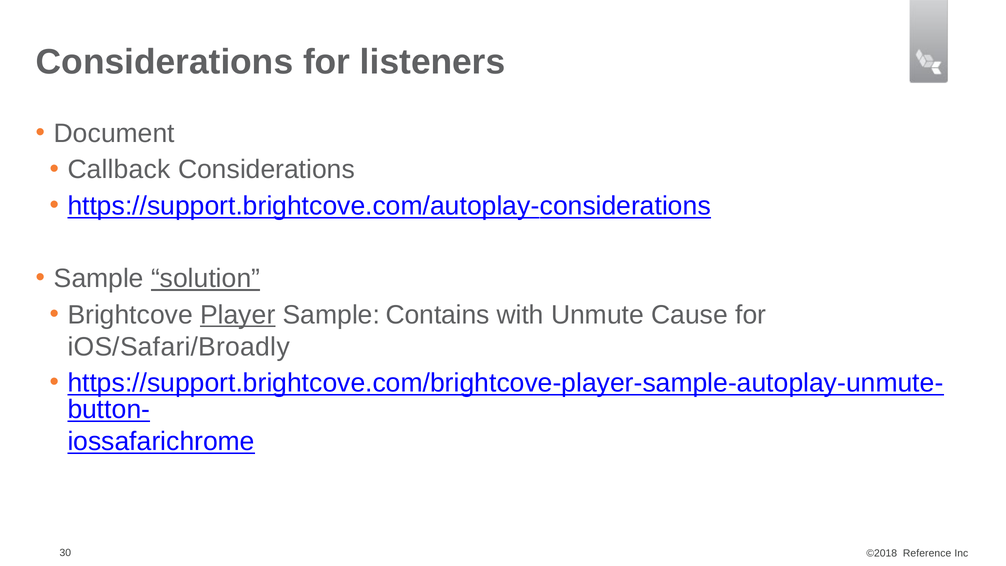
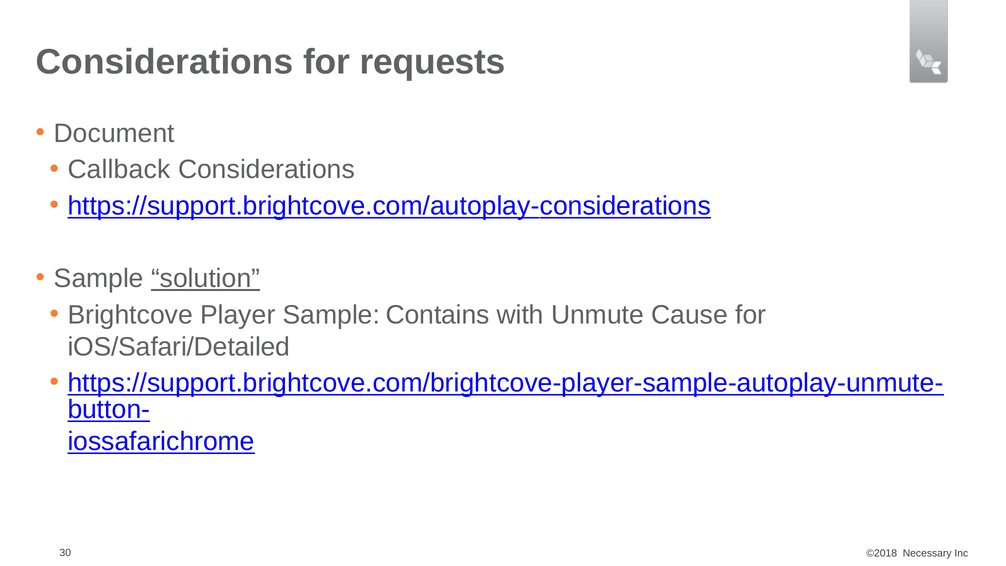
listeners: listeners -> requests (433, 62)
Player underline: present -> none (238, 315)
iOS/Safari/Broadly: iOS/Safari/Broadly -> iOS/Safari/Detailed (179, 347)
Reference: Reference -> Necessary (927, 553)
